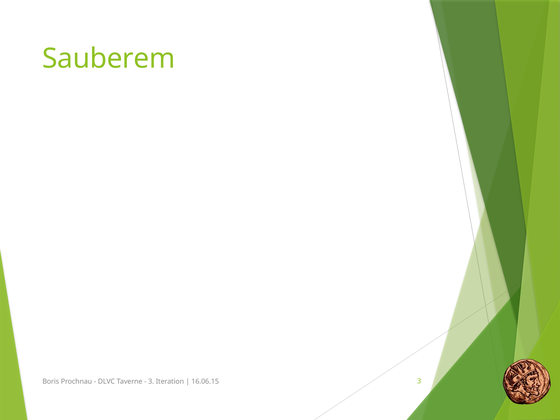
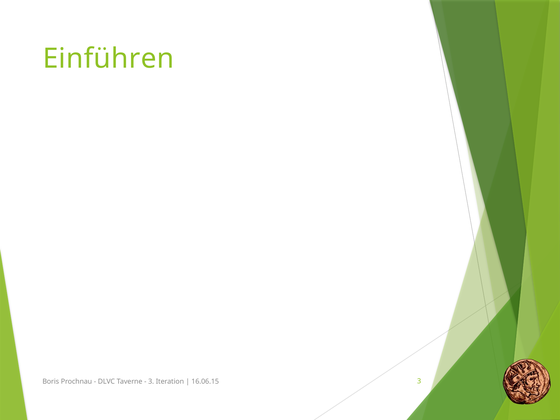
Sauberem: Sauberem -> Einführen (108, 59)
